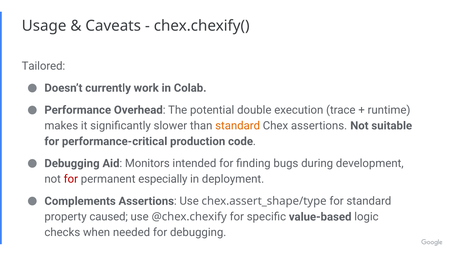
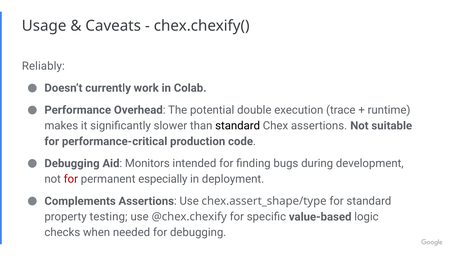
Tailored: Tailored -> Reliably (43, 66)
standard colour: orange -> black (238, 126)
caused: caused -> testing (109, 217)
